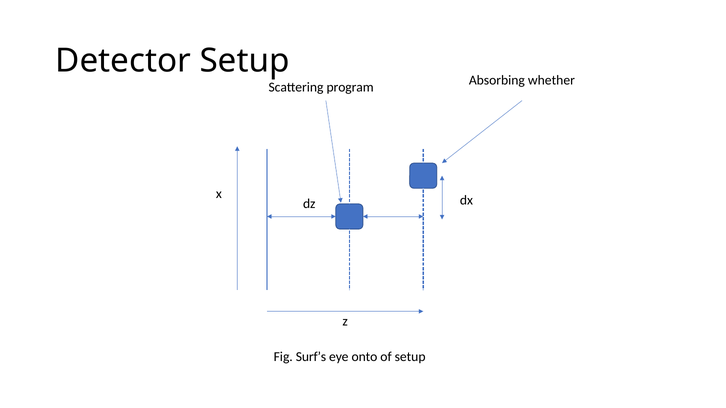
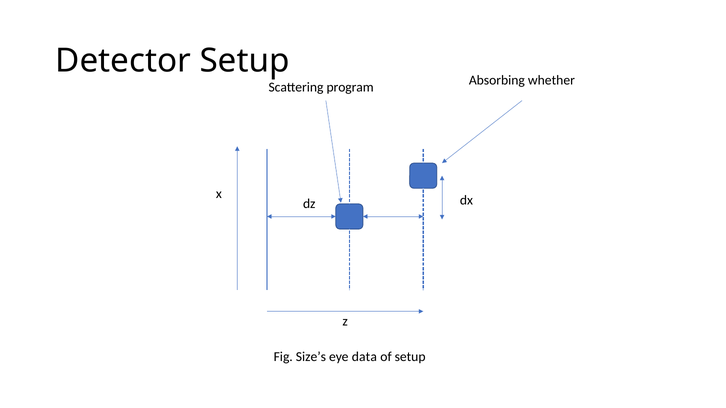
Surf’s: Surf’s -> Size’s (311, 357)
onto: onto -> data (364, 357)
